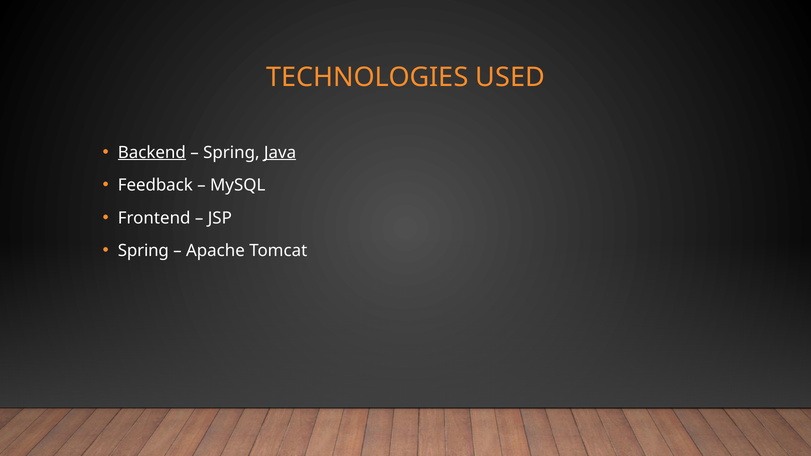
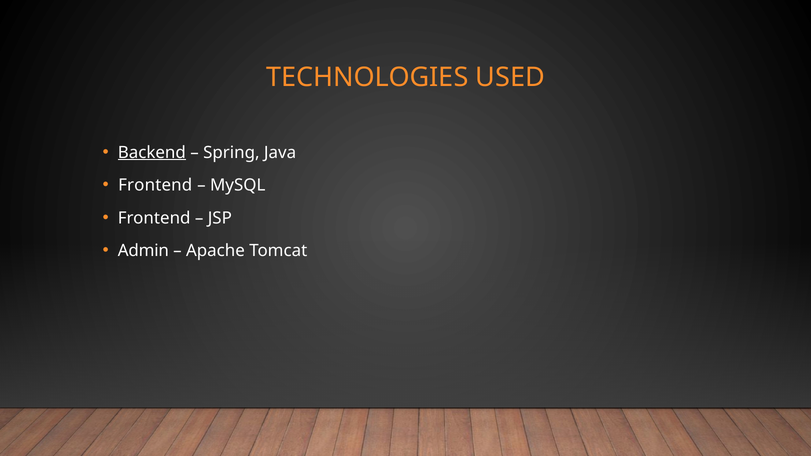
Java underline: present -> none (280, 152)
Feedback: Feedback -> Frontend (155, 185)
Spring: Spring -> Admin (143, 251)
